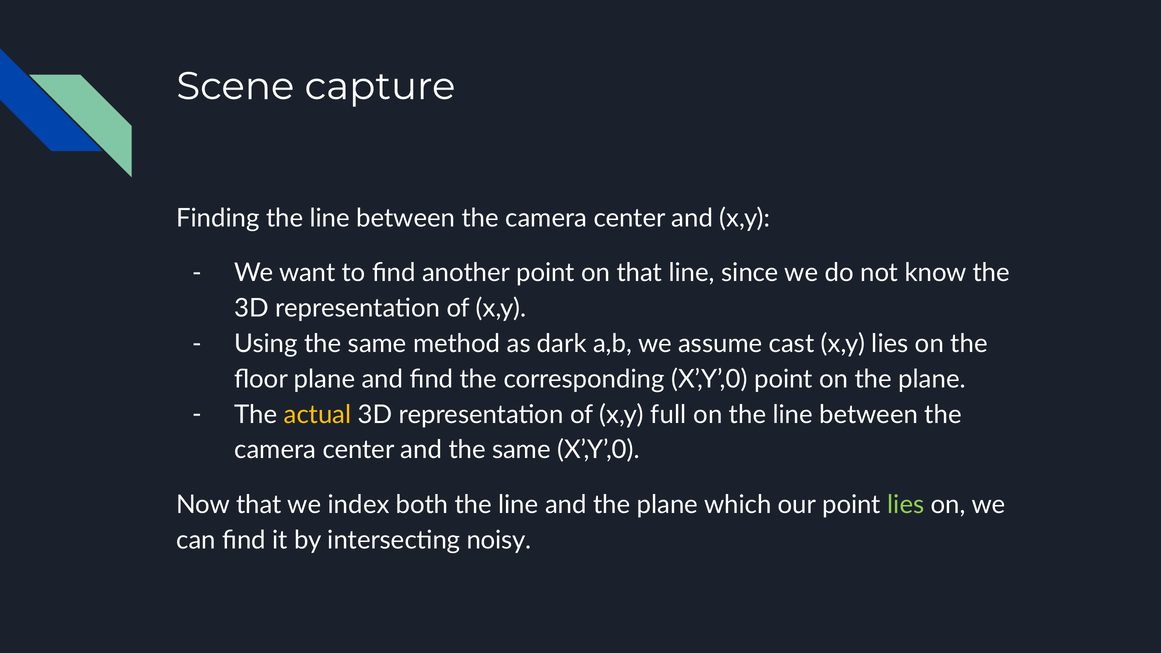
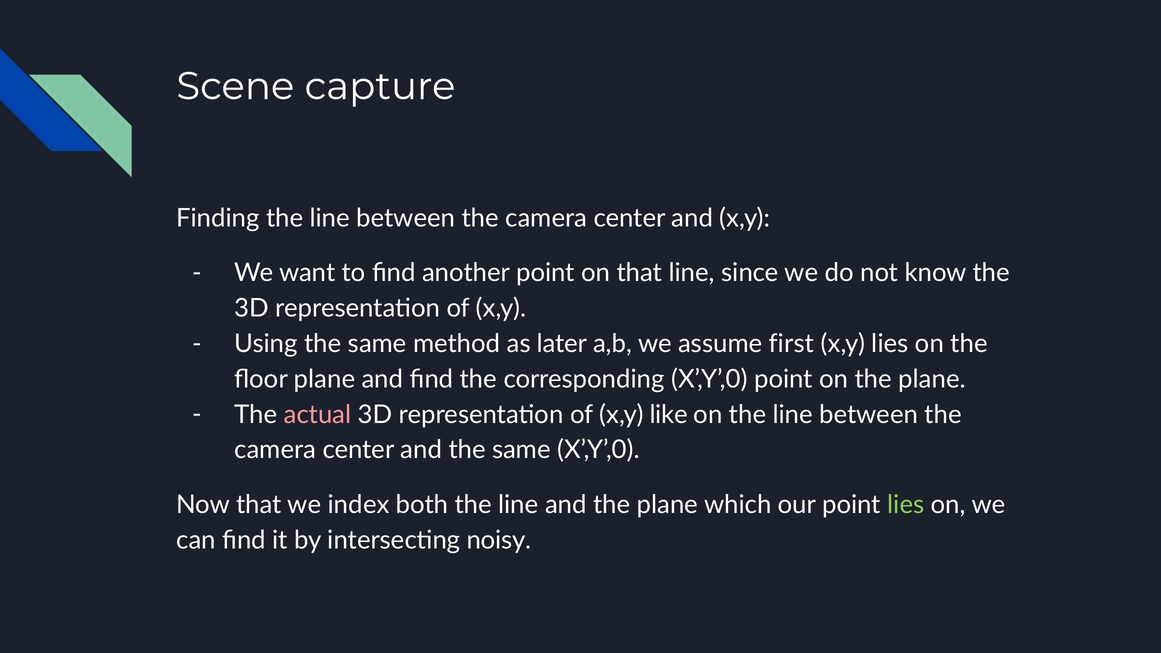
dark: dark -> later (562, 344)
cast: cast -> first (792, 344)
actual colour: yellow -> pink (317, 415)
full: full -> like (669, 415)
